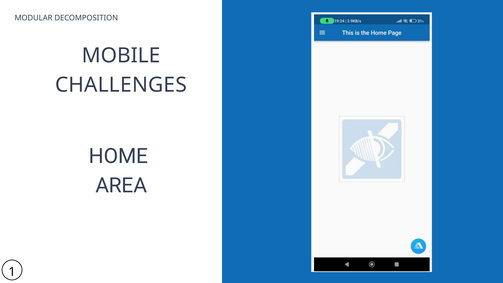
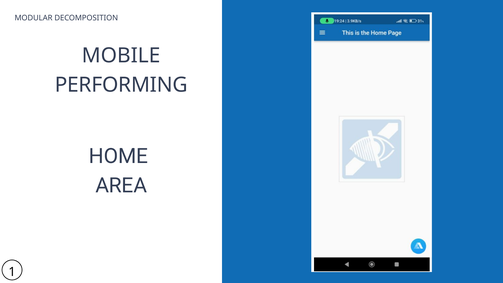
CHALLENGES: CHALLENGES -> PERFORMING (121, 85)
